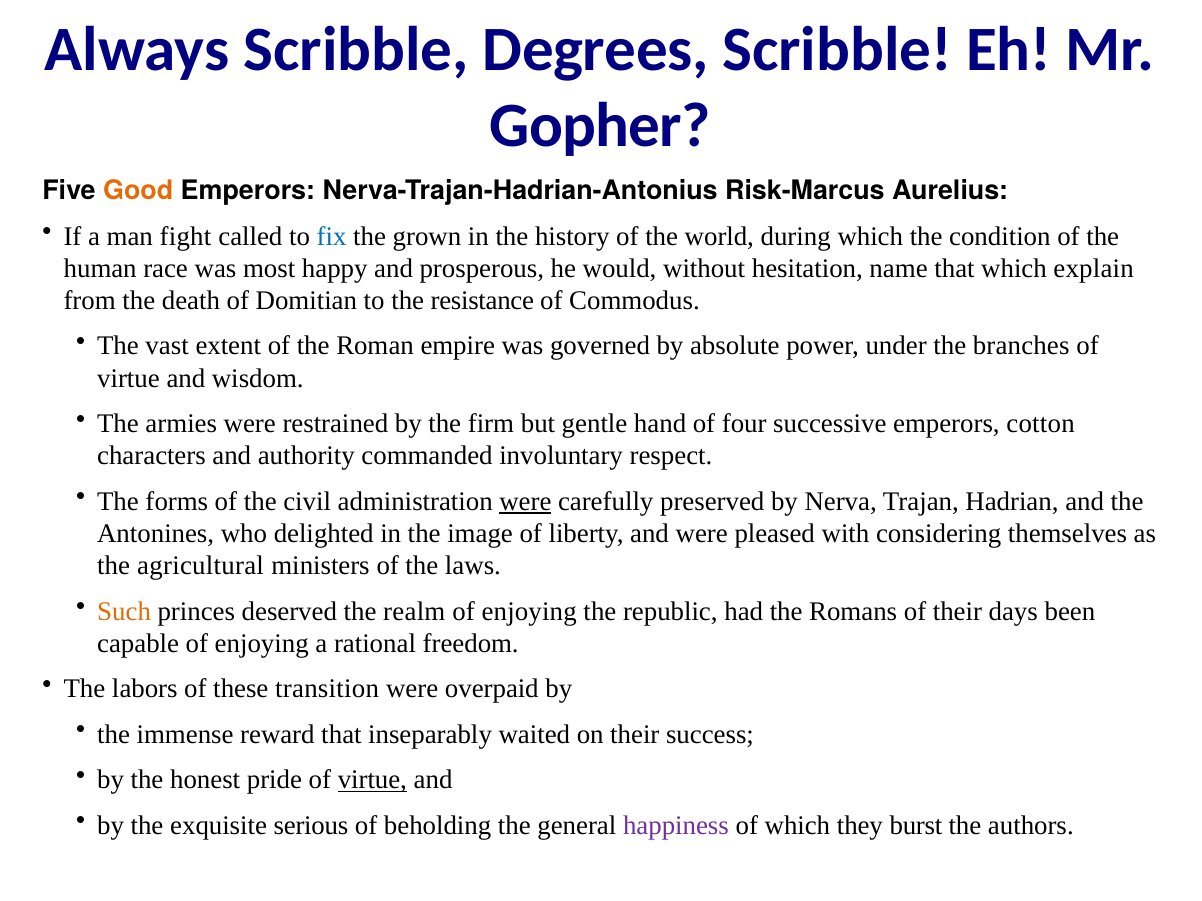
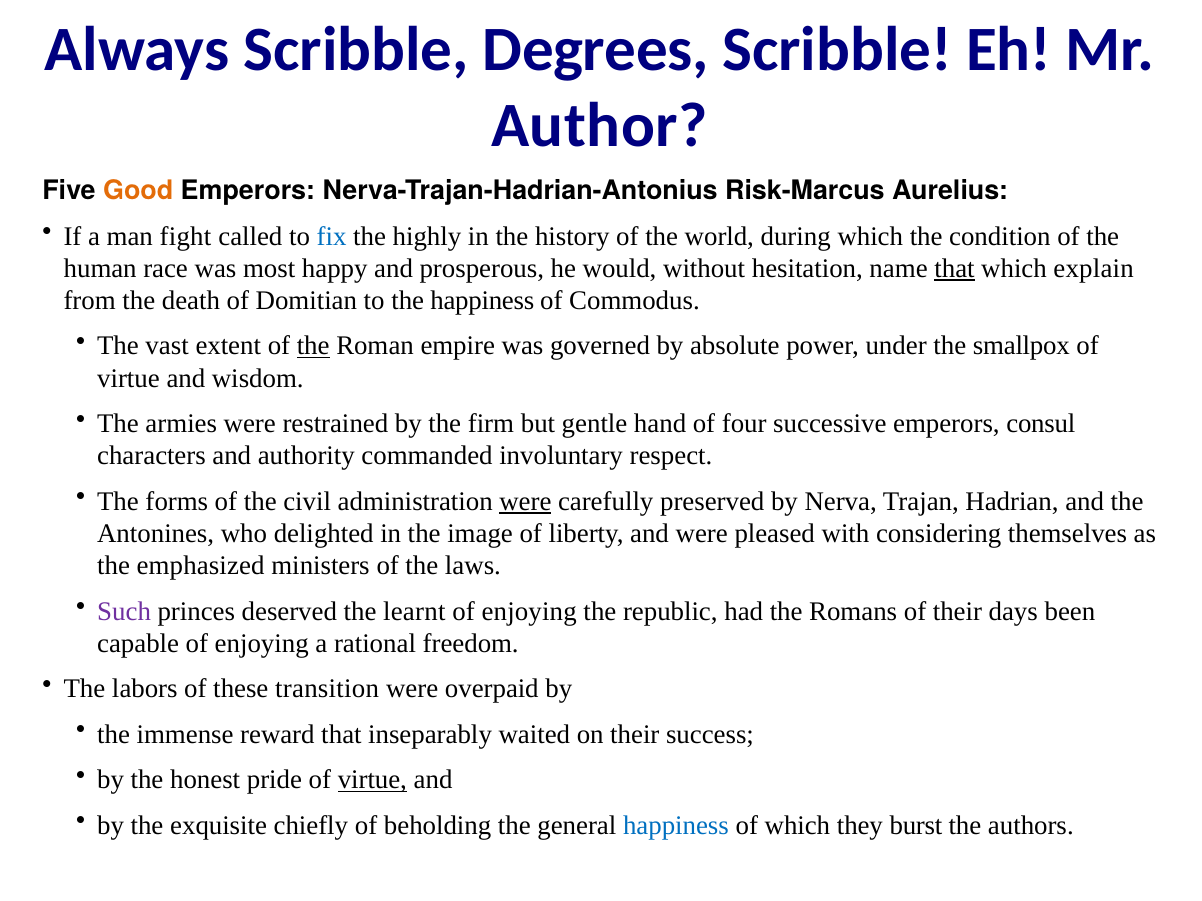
Gopher: Gopher -> Author (600, 126)
grown: grown -> highly (427, 236)
that underline: none -> present (955, 269)
the resistance: resistance -> happiness (482, 301)
the underline: none -> present (313, 346)
branches: branches -> smallpox (1021, 346)
cotton: cotton -> consul (1041, 424)
agricultural: agricultural -> emphasized (201, 566)
Such colour: orange -> purple (124, 612)
realm: realm -> learnt (414, 612)
serious: serious -> chiefly (311, 826)
happiness colour: purple -> blue (676, 826)
